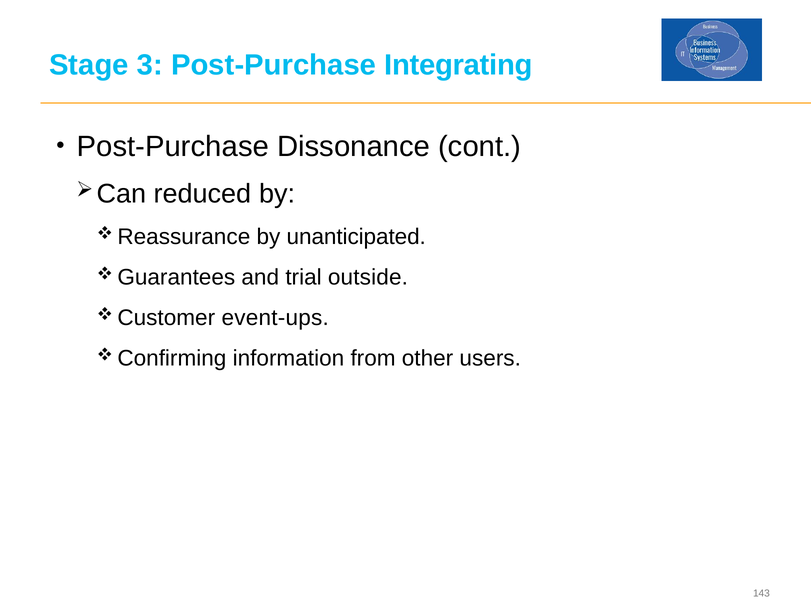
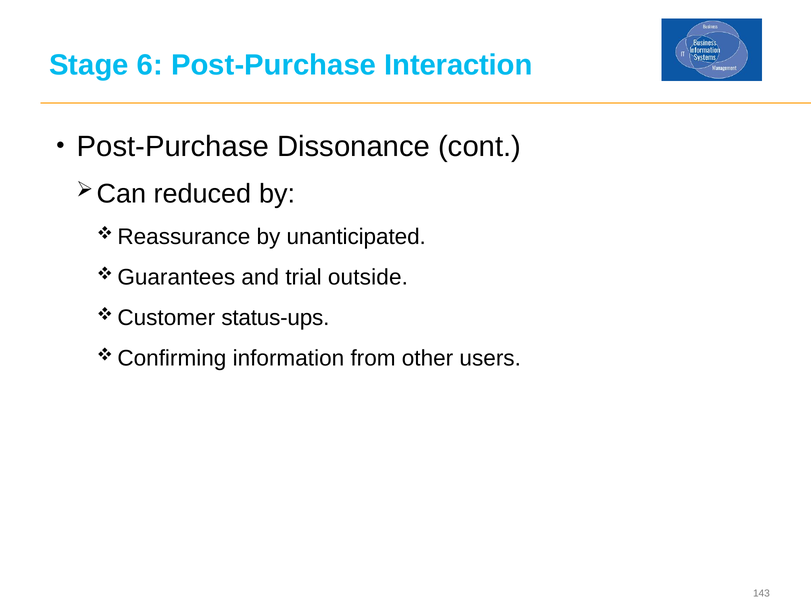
3: 3 -> 6 (150, 65)
Integrating: Integrating -> Interaction (458, 65)
event-ups: event-ups -> status-ups (275, 318)
